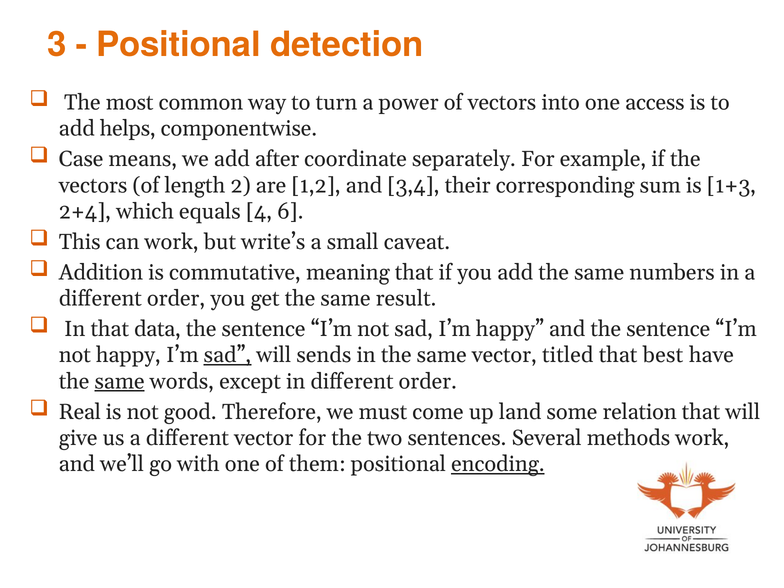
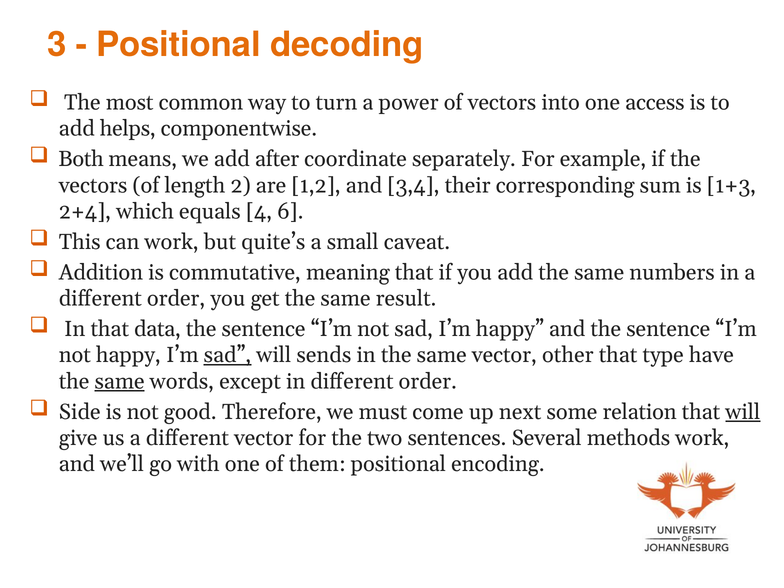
detection: detection -> decoding (347, 45)
Case: Case -> Both (81, 159)
write’s: write’s -> quite’s (273, 242)
titled: titled -> other (568, 355)
best: best -> type (663, 355)
Real: Real -> Side (80, 412)
land: land -> next (520, 412)
will underline: none -> present (743, 412)
encoding underline: present -> none (498, 464)
